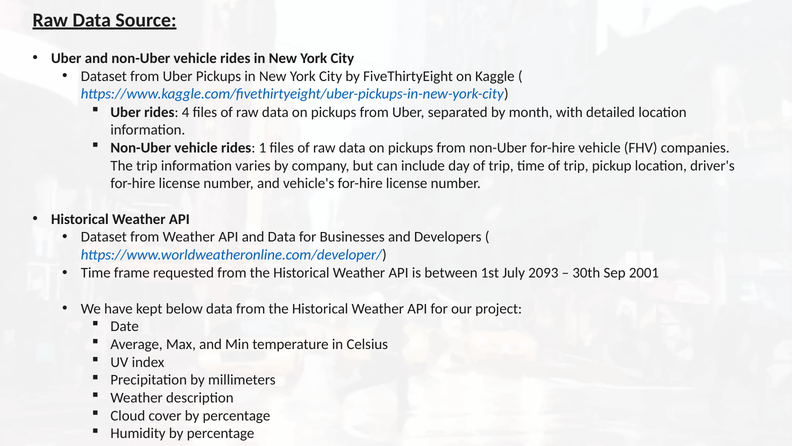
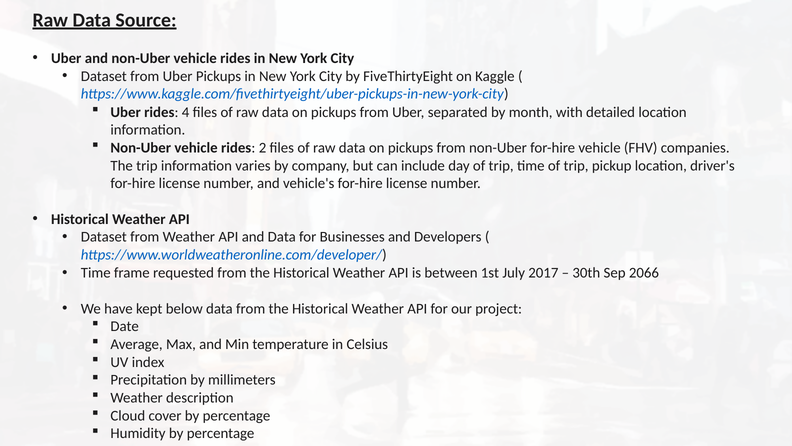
1: 1 -> 2 (263, 148)
2093: 2093 -> 2017 (543, 273)
2001: 2001 -> 2066 (644, 273)
